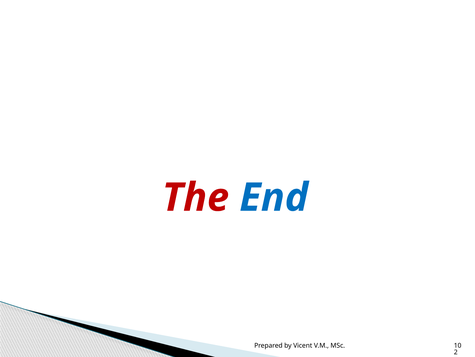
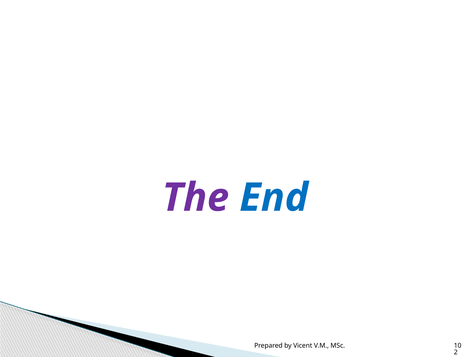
The colour: red -> purple (196, 197)
